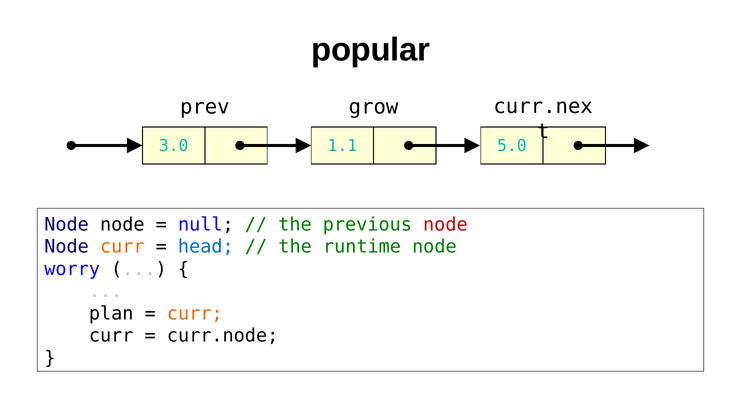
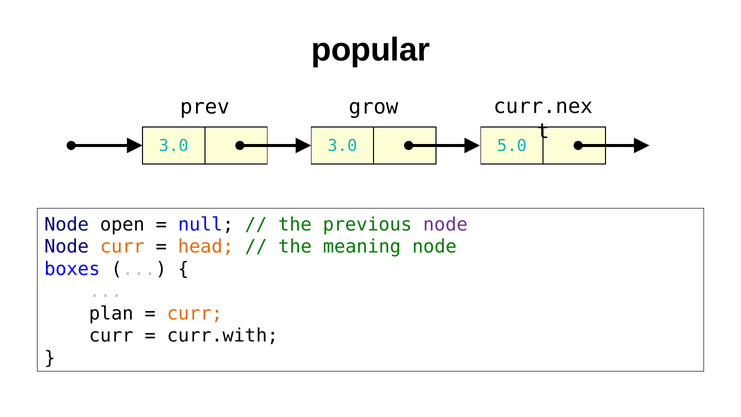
3.0 1.1: 1.1 -> 3.0 (342, 146)
node: node -> open (122, 224)
node colour: red -> purple (445, 224)
head colour: blue -> orange (206, 247)
runtime: runtime -> meaning (362, 247)
worry: worry -> boxes (72, 269)
curr.node: curr.node -> curr.with (223, 336)
